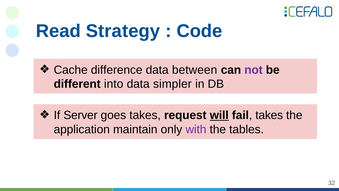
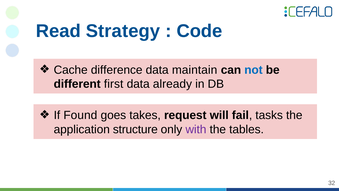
between: between -> maintain (195, 70)
not colour: purple -> blue (253, 70)
into: into -> first (114, 84)
simpler: simpler -> already (172, 84)
Server: Server -> Found (80, 115)
will underline: present -> none (219, 115)
fail takes: takes -> tasks (269, 115)
maintain: maintain -> structure (135, 129)
